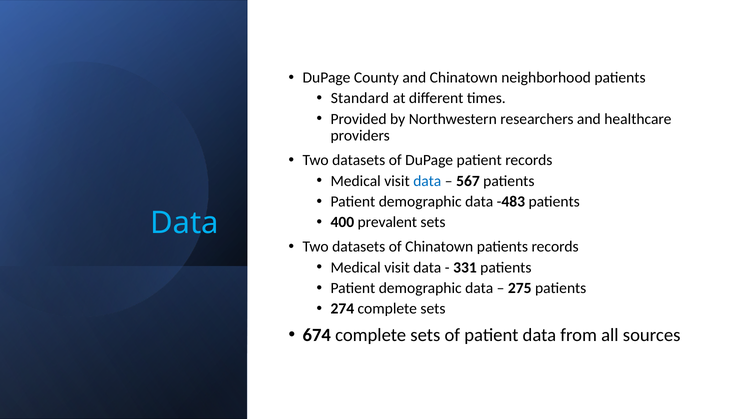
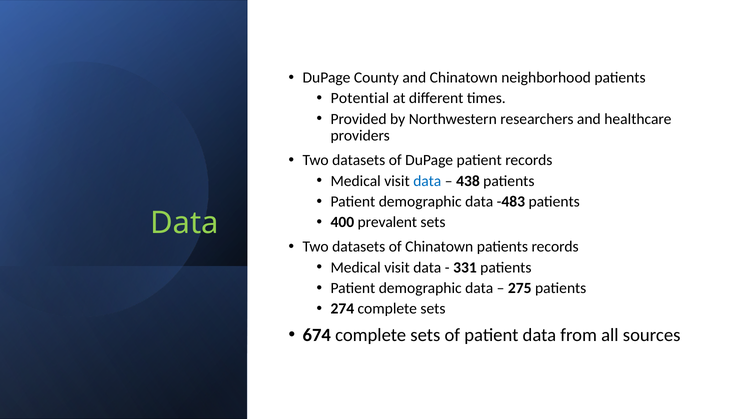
Standard: Standard -> Potential (360, 98)
567: 567 -> 438 (468, 181)
Data colour: light blue -> light green (185, 223)
